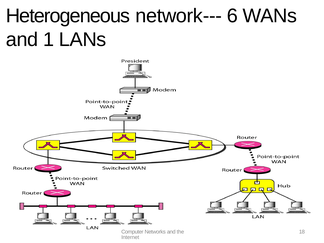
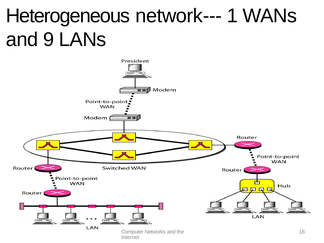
6: 6 -> 1 (232, 16)
1: 1 -> 9 (49, 40)
